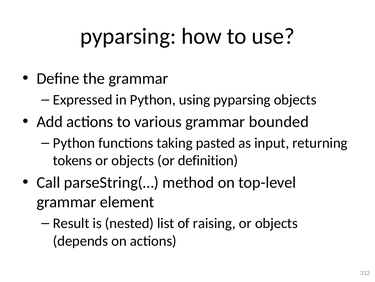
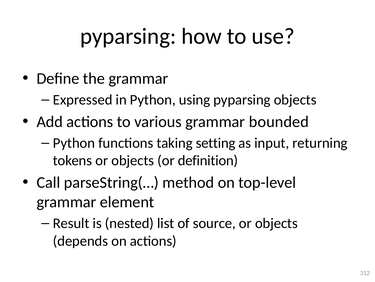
pasted: pasted -> setting (216, 143)
raising: raising -> source (214, 223)
